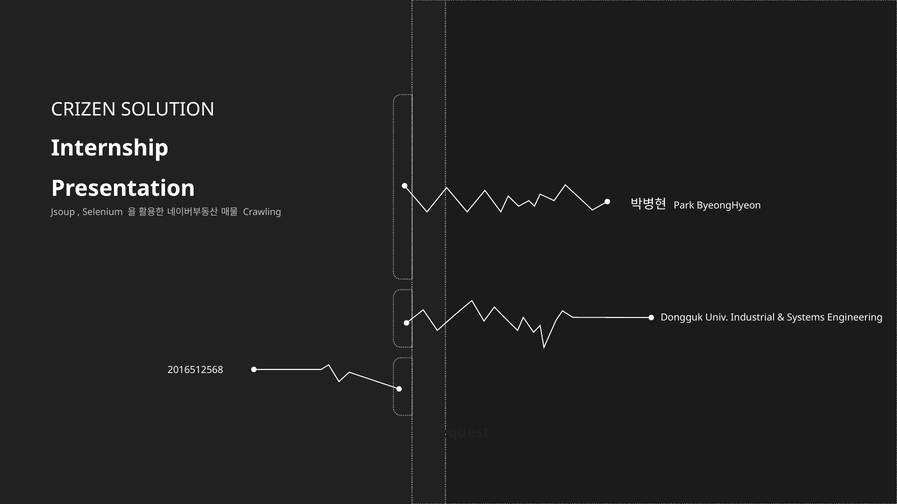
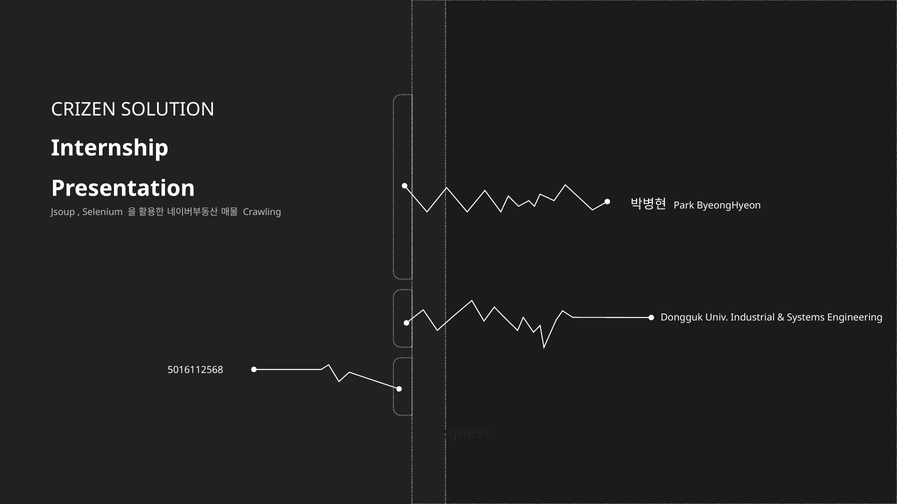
2016512568: 2016512568 -> 5016112568 (195, 370)
